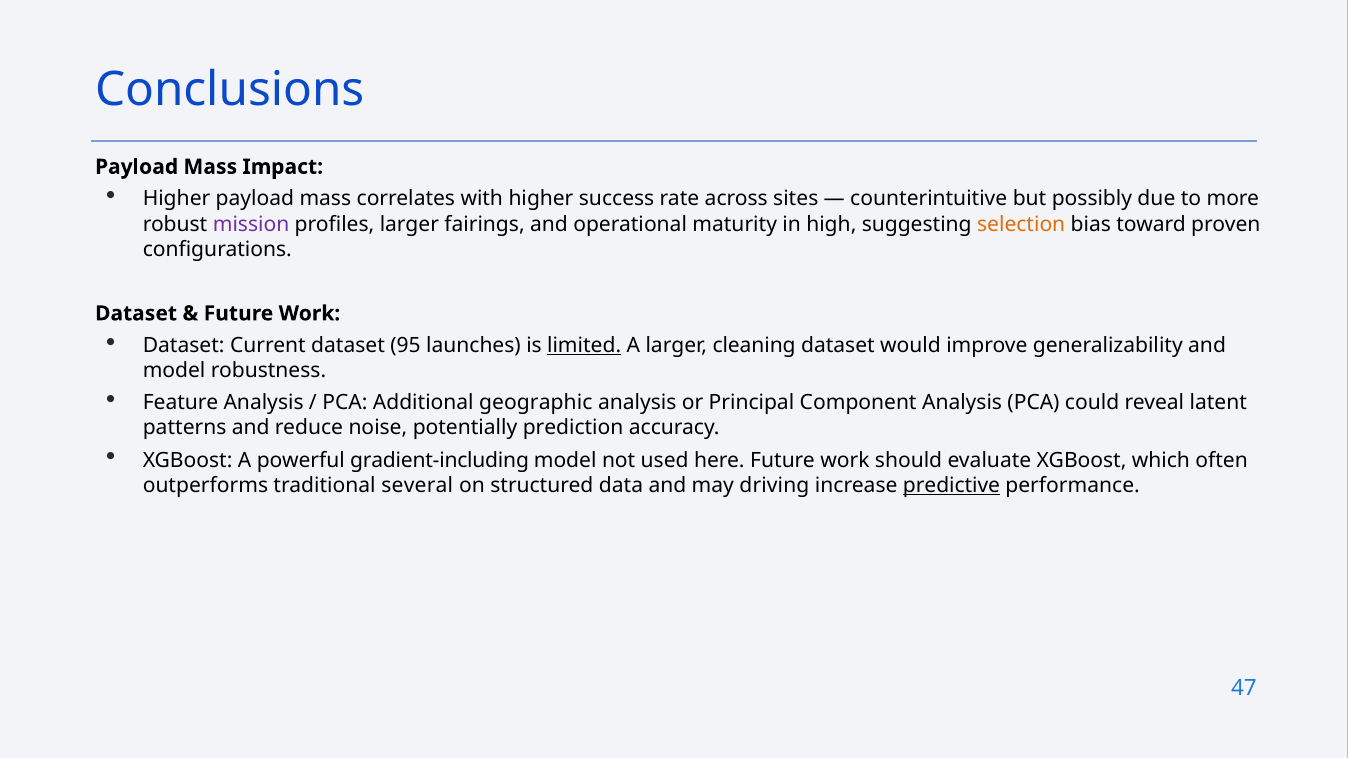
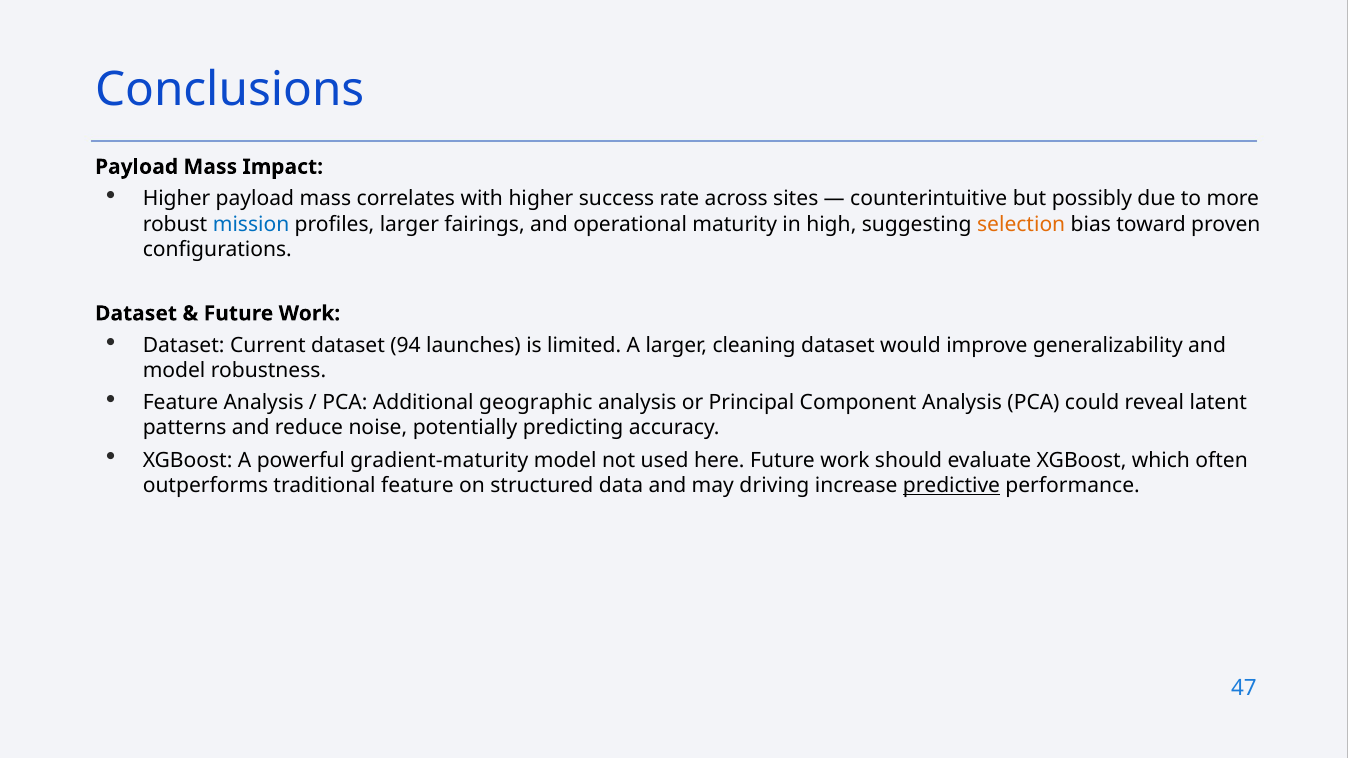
mission colour: purple -> blue (251, 224)
95: 95 -> 94 (405, 346)
limited underline: present -> none (584, 346)
prediction: prediction -> predicting (573, 428)
gradient-including: gradient-including -> gradient-maturity (439, 460)
traditional several: several -> feature (417, 485)
